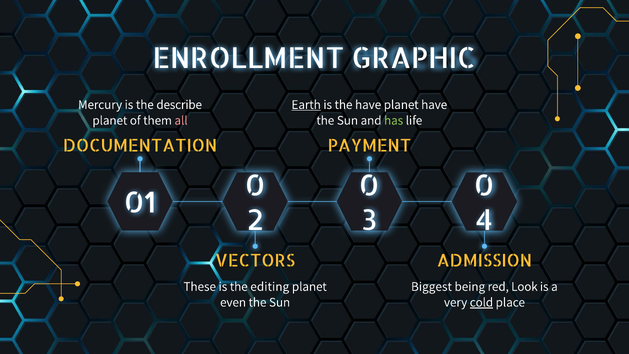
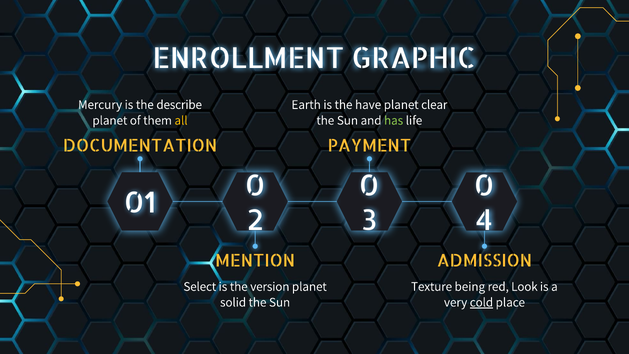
Earth underline: present -> none (306, 105)
planet have: have -> clear (434, 105)
all colour: pink -> yellow (181, 120)
VECTORS: VECTORS -> MENTION (255, 261)
These: These -> Select (200, 286)
editing: editing -> version (270, 286)
Biggest: Biggest -> Texture (432, 286)
even: even -> solid (233, 302)
